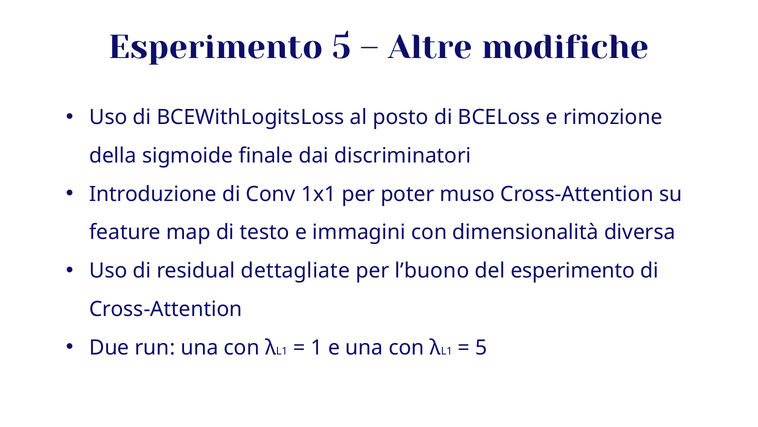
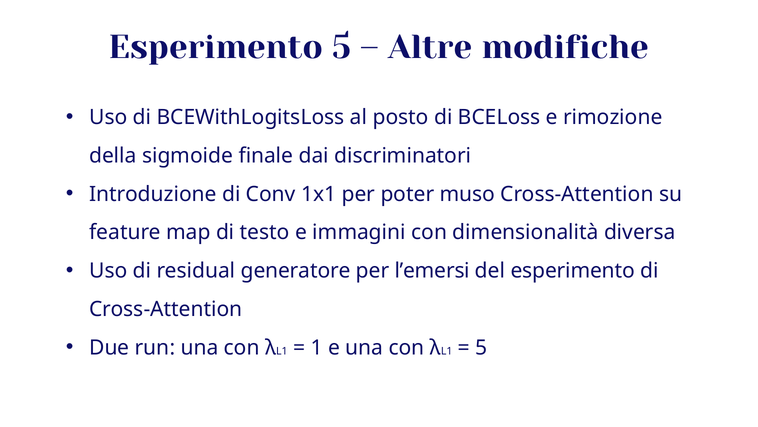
dettagliate: dettagliate -> generatore (296, 270)
l’buono: l’buono -> l’emersi (432, 270)
